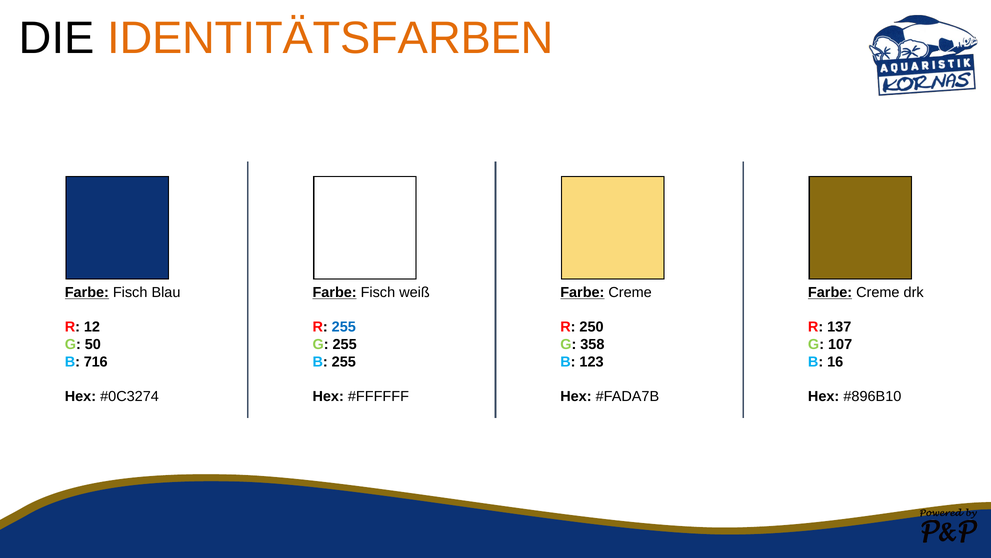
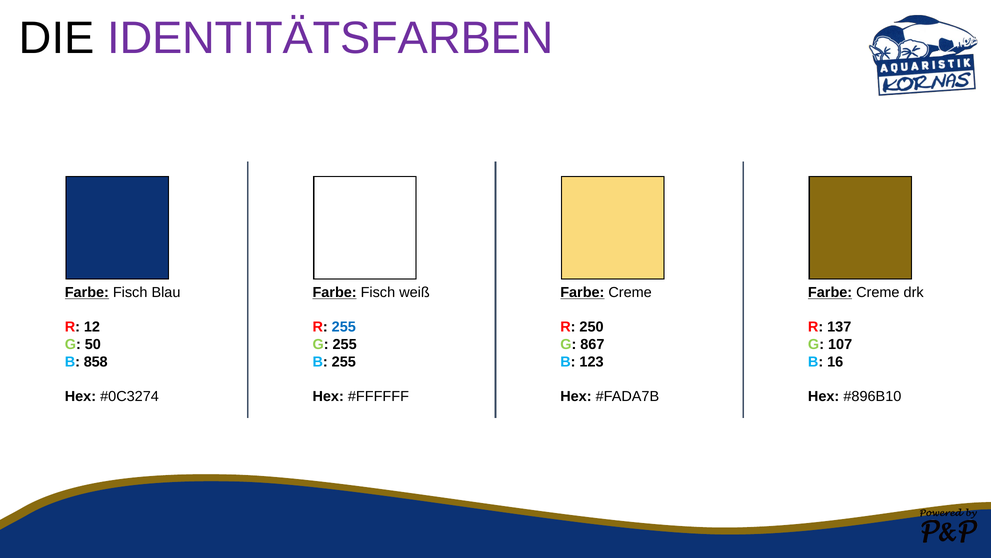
IDENTITÄTSFARBEN colour: orange -> purple (330, 38)
358: 358 -> 867 (592, 344)
716: 716 -> 858 (96, 361)
